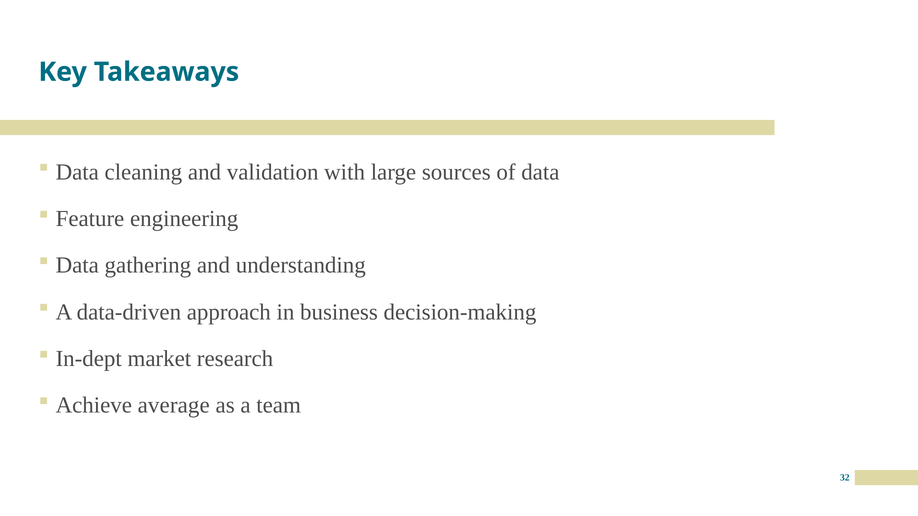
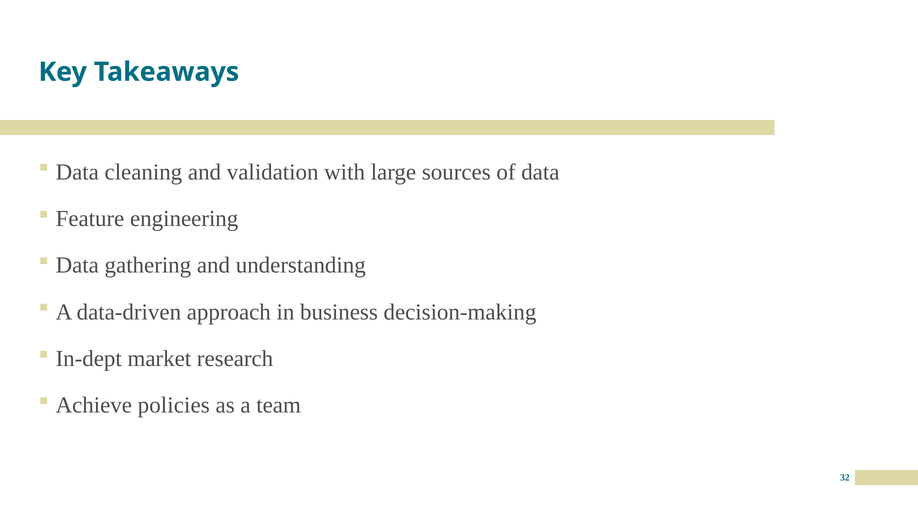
average: average -> policies (174, 406)
